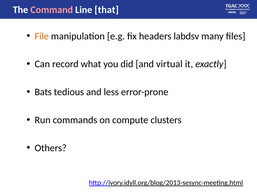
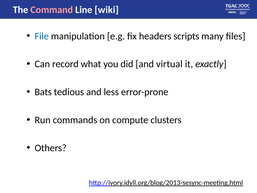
that: that -> wiki (107, 10)
File colour: orange -> blue (42, 36)
labdsv: labdsv -> scripts (186, 36)
